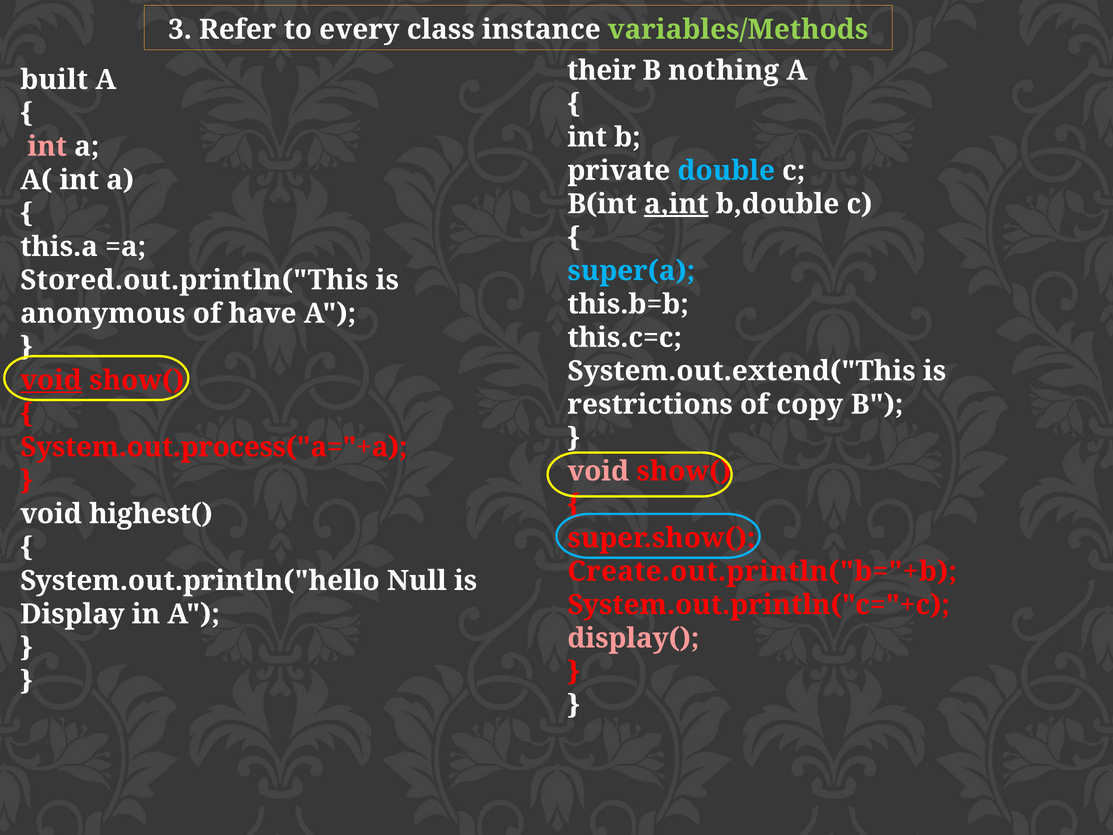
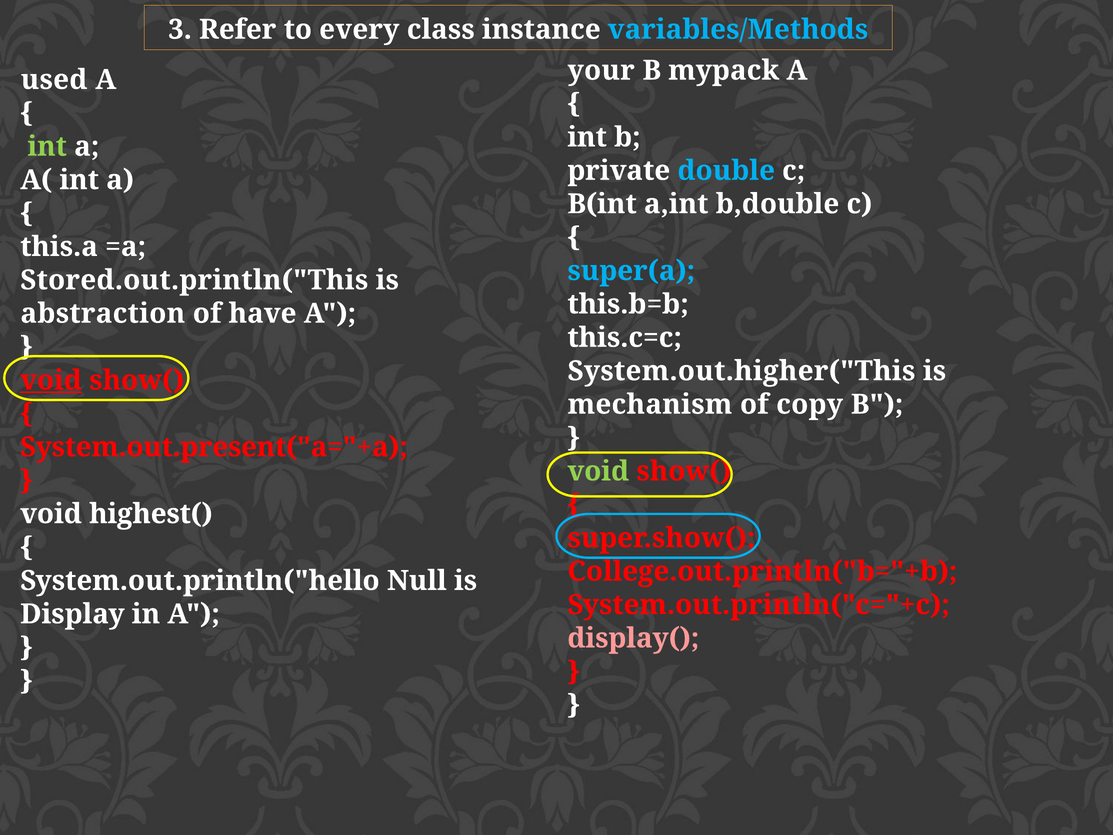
variables/Methods colour: light green -> light blue (738, 30)
their: their -> your (601, 70)
nothing: nothing -> mypack (724, 70)
built: built -> used (54, 80)
int colour: pink -> light green (47, 147)
a,int underline: present -> none (676, 204)
anonymous: anonymous -> abstraction (103, 313)
System.out.extend("This: System.out.extend("This -> System.out.higher("This (741, 371)
restrictions: restrictions -> mechanism (650, 404)
System.out.process("a="+a: System.out.process("a="+a -> System.out.present("a="+a (214, 447)
void colour: pink -> light green (598, 471)
Create.out.println("b="+b: Create.out.println("b="+b -> College.out.println("b="+b (762, 571)
